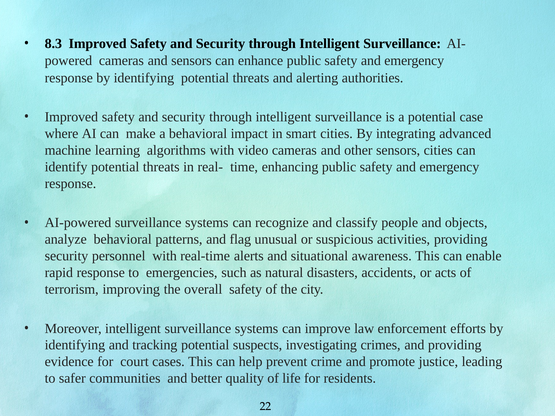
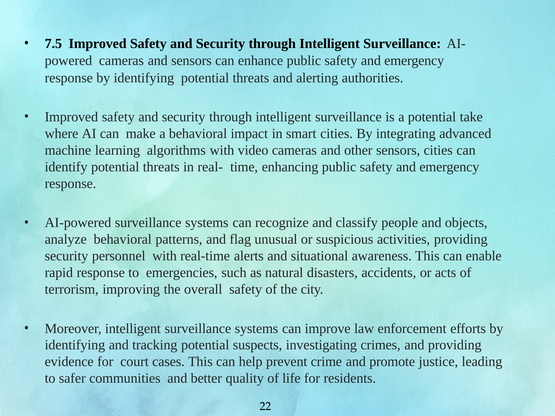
8.3: 8.3 -> 7.5 (53, 44)
case: case -> take (471, 117)
